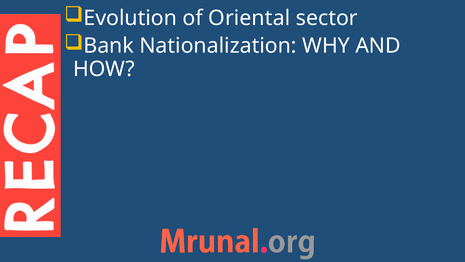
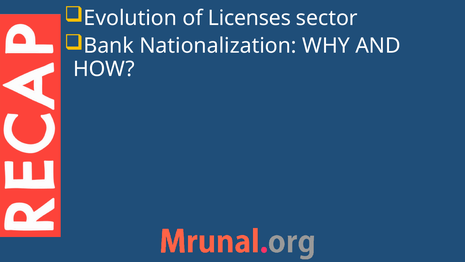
Oriental: Oriental -> Licenses (249, 18)
